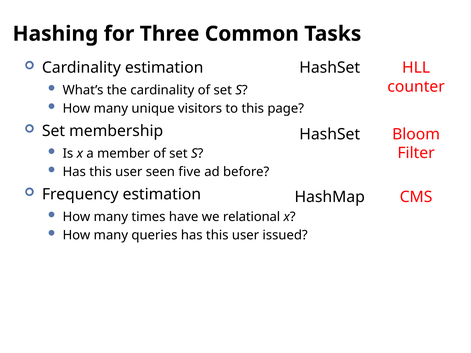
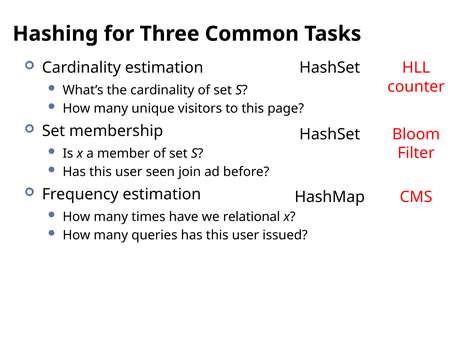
five: five -> join (190, 172)
